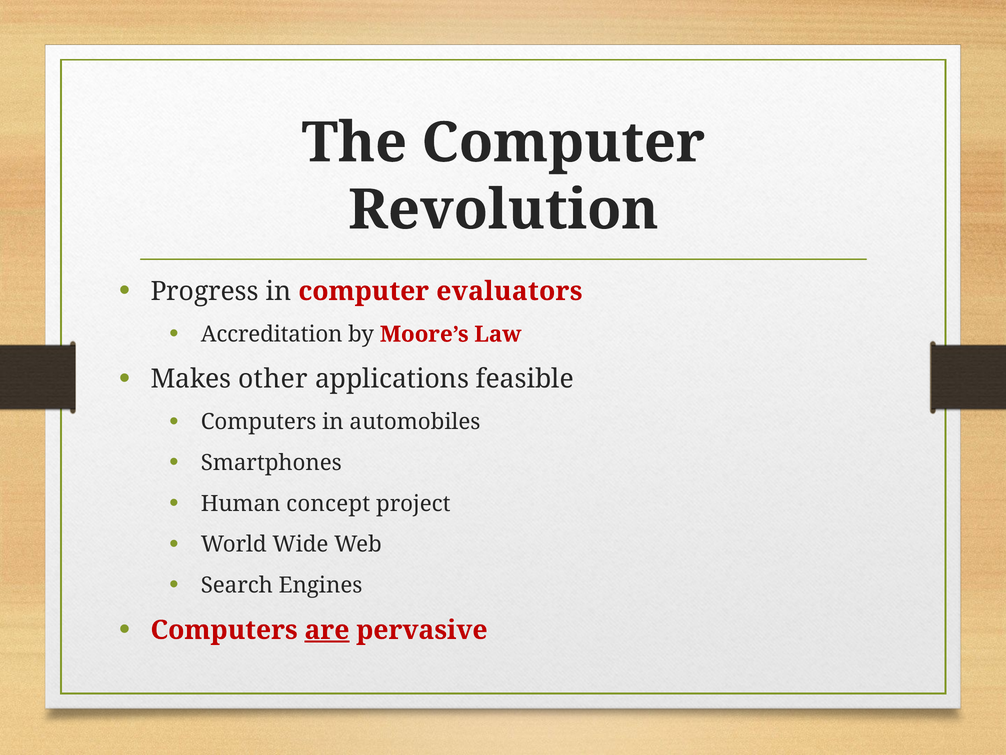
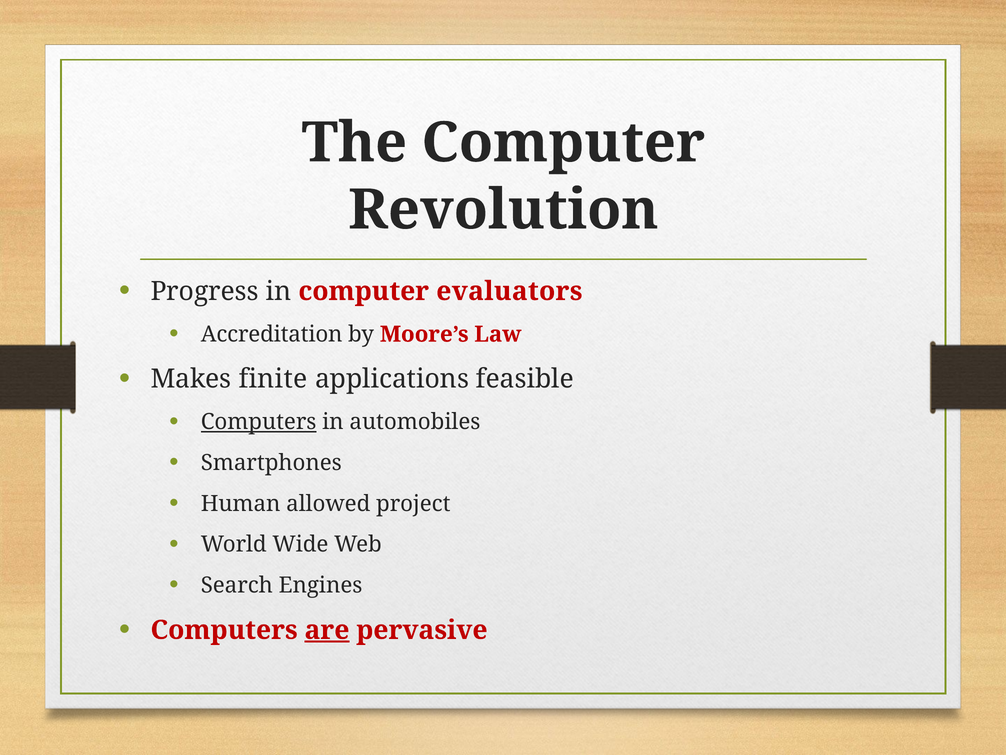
other: other -> finite (273, 379)
Computers underline: none -> present (259, 422)
concept: concept -> allowed (328, 503)
